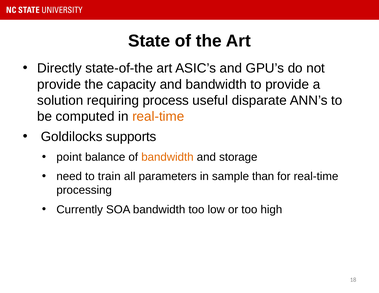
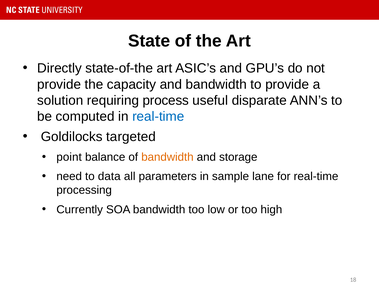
real-time colour: orange -> blue (158, 117)
supports: supports -> targeted (131, 137)
train: train -> data (109, 176)
than: than -> lane (263, 176)
